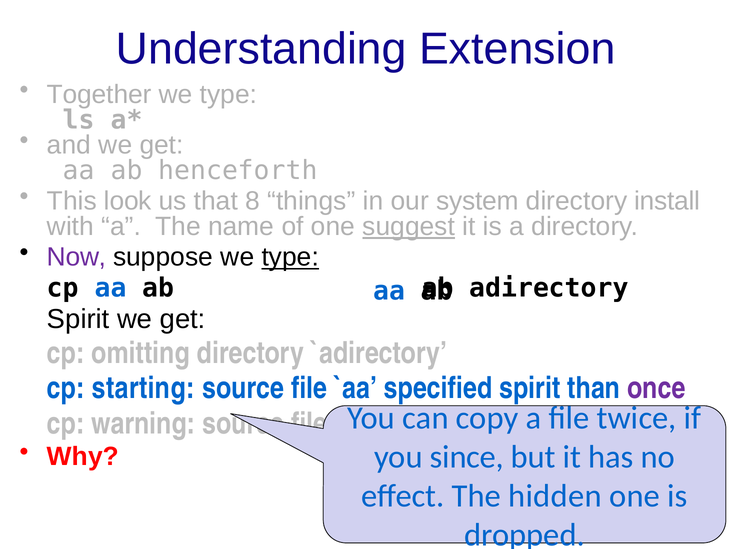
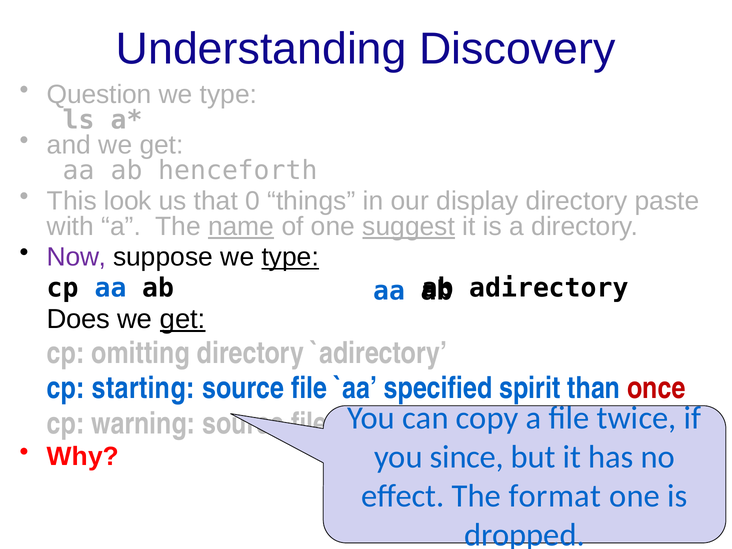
Extension: Extension -> Discovery (517, 49)
Together: Together -> Question (99, 95)
8: 8 -> 0 (253, 201)
system: system -> display (477, 201)
install: install -> paste (667, 201)
name underline: none -> present (241, 227)
Spirit: Spirit -> Does (78, 319)
get underline: none -> present (183, 319)
once colour: purple -> red (656, 388)
hidden: hidden -> format (555, 496)
